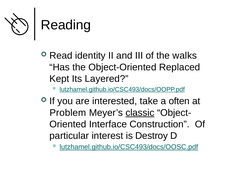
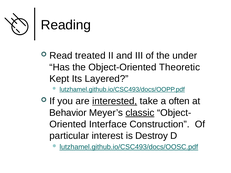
identity: identity -> treated (90, 56)
walks: walks -> under (185, 56)
Replaced: Replaced -> Theoretic (180, 67)
interested underline: none -> present (115, 101)
Problem: Problem -> Behavior (68, 113)
